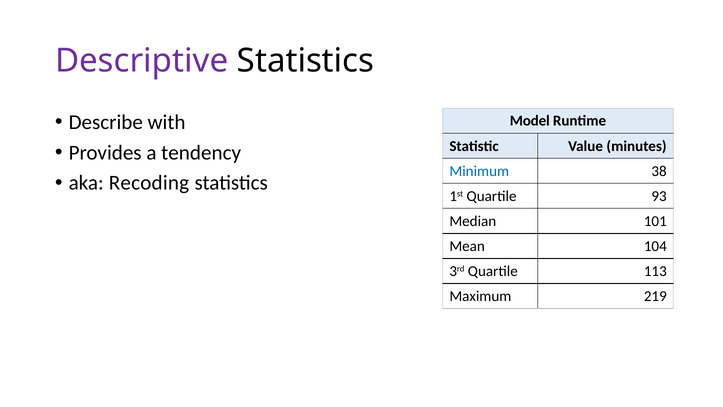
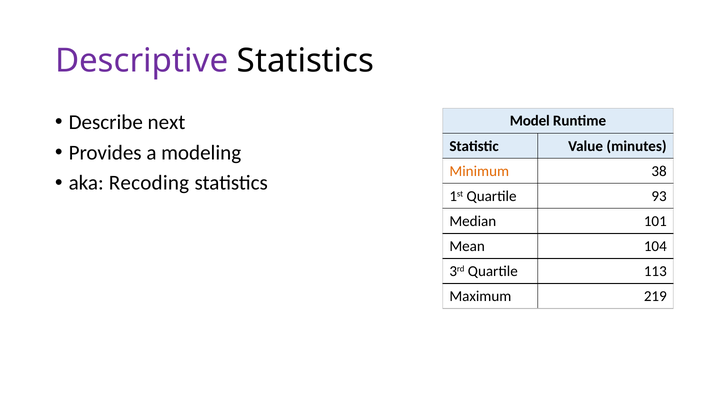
with: with -> next (167, 122)
tendency: tendency -> modeling (201, 152)
Minimum colour: blue -> orange (479, 171)
